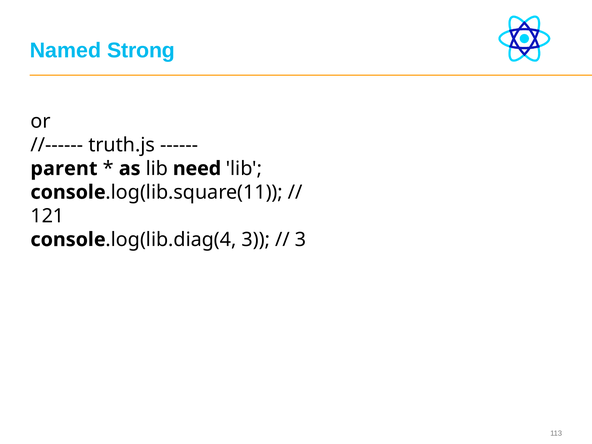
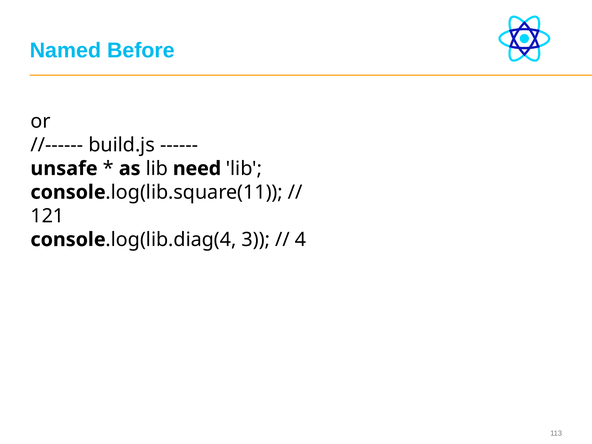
Strong: Strong -> Before (141, 51)
truth.js: truth.js -> build.js (122, 145)
parent: parent -> unsafe (64, 169)
3: 3 -> 4 (301, 240)
